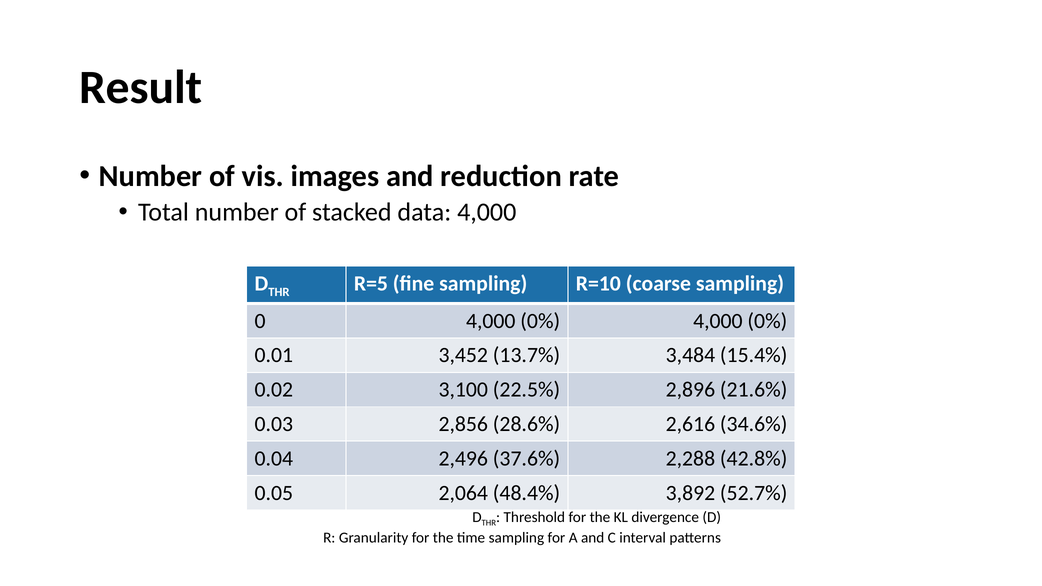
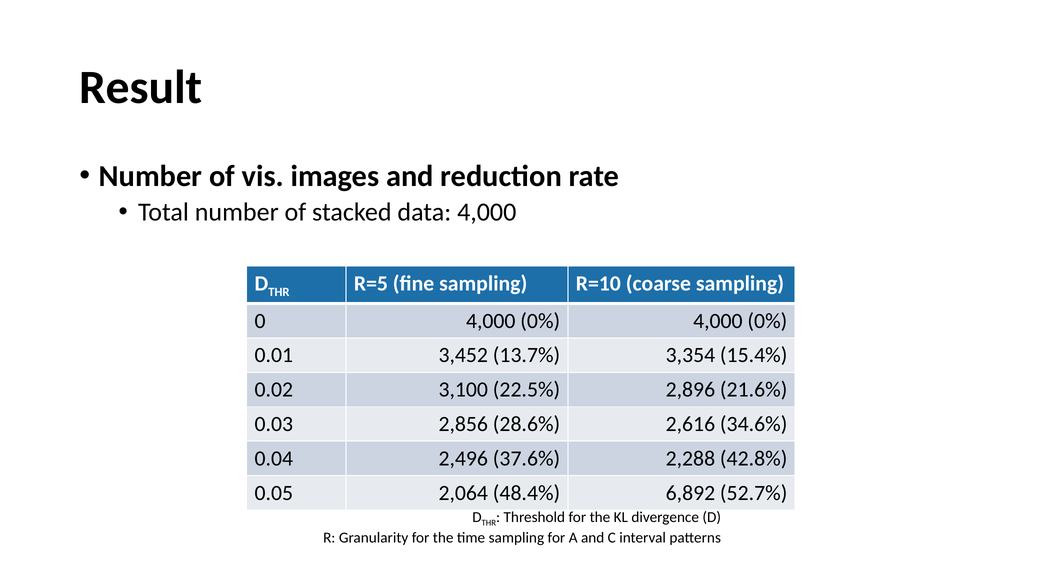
3,484: 3,484 -> 3,354 (690, 355)
3,892: 3,892 -> 6,892 (690, 493)
